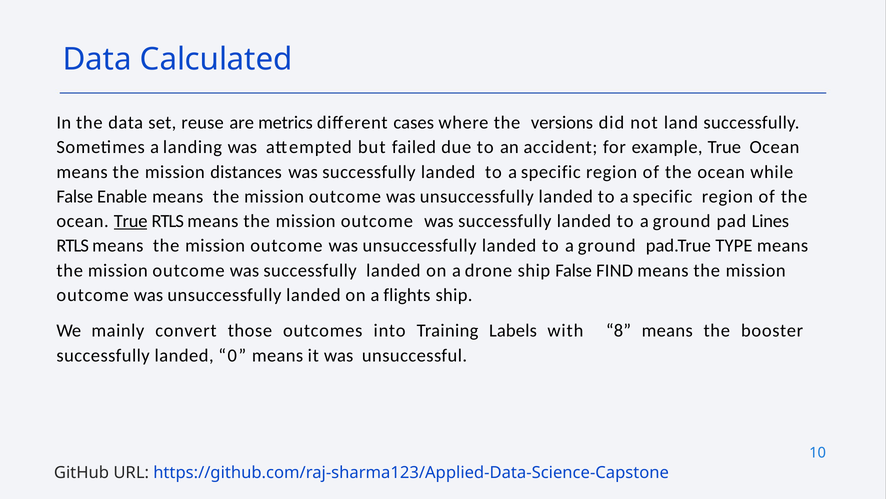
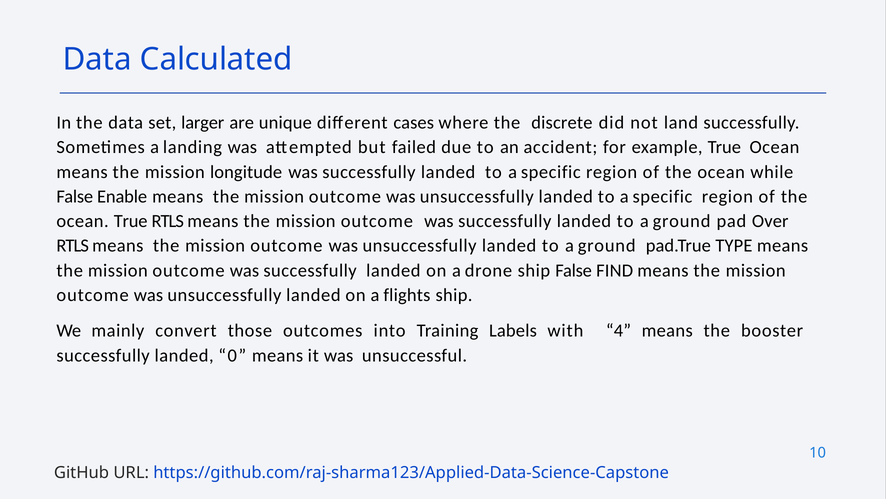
reuse: reuse -> larger (203, 123)
metrics: metrics -> unique (285, 123)
versions: versions -> discrete (562, 123)
distances: distances -> longitude (246, 172)
True underline: present -> none (131, 221)
Lines: Lines -> Over (770, 221)
8: 8 -> 4 (618, 330)
